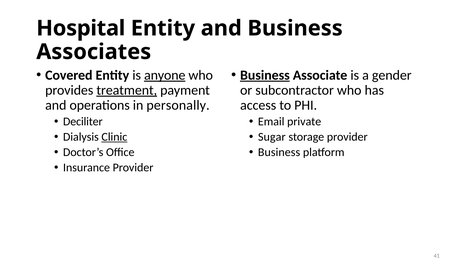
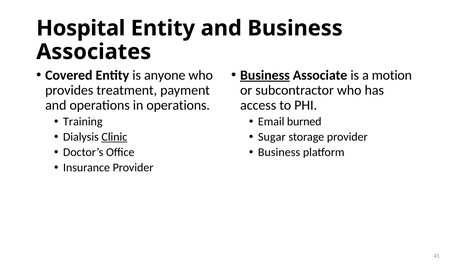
anyone underline: present -> none (165, 75)
gender: gender -> motion (392, 75)
treatment underline: present -> none (127, 90)
in personally: personally -> operations (178, 105)
Deciliter: Deciliter -> Training (83, 122)
private: private -> burned (304, 122)
